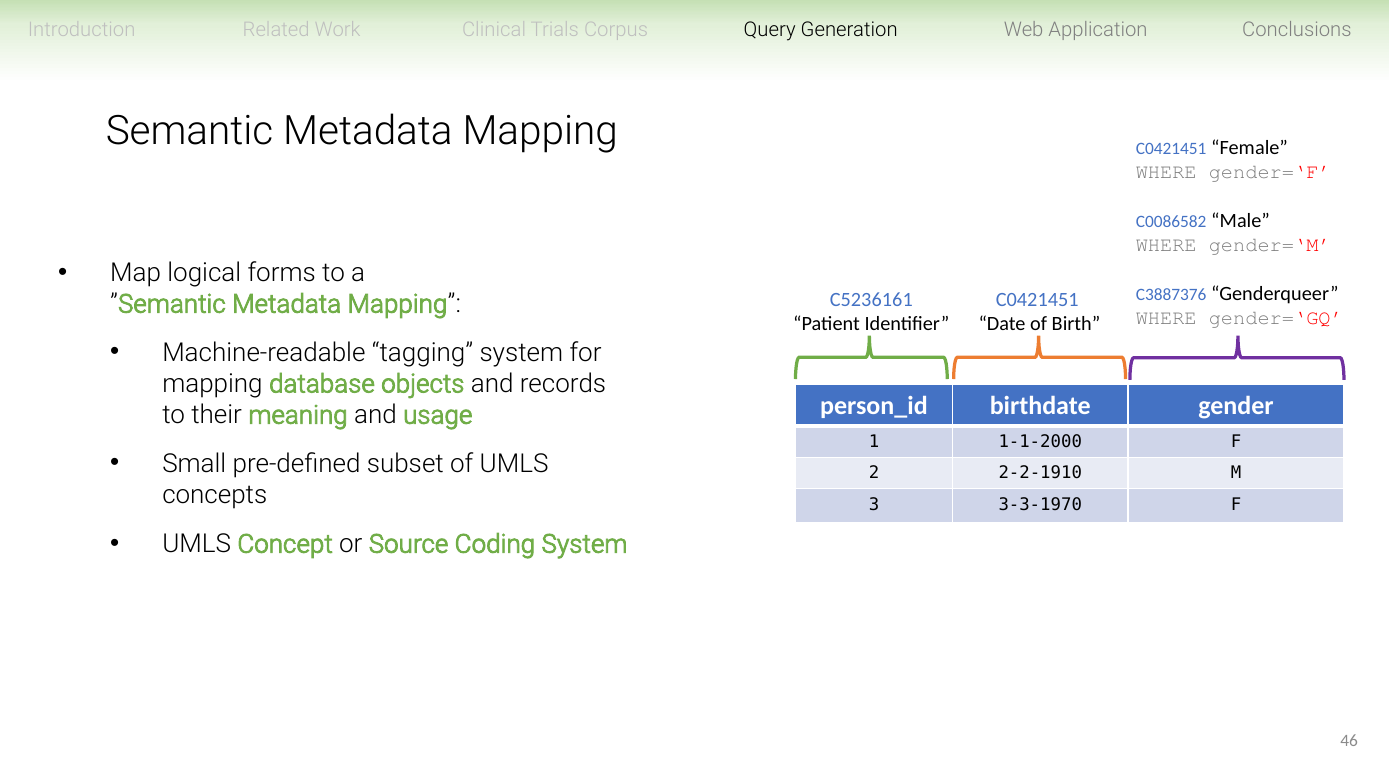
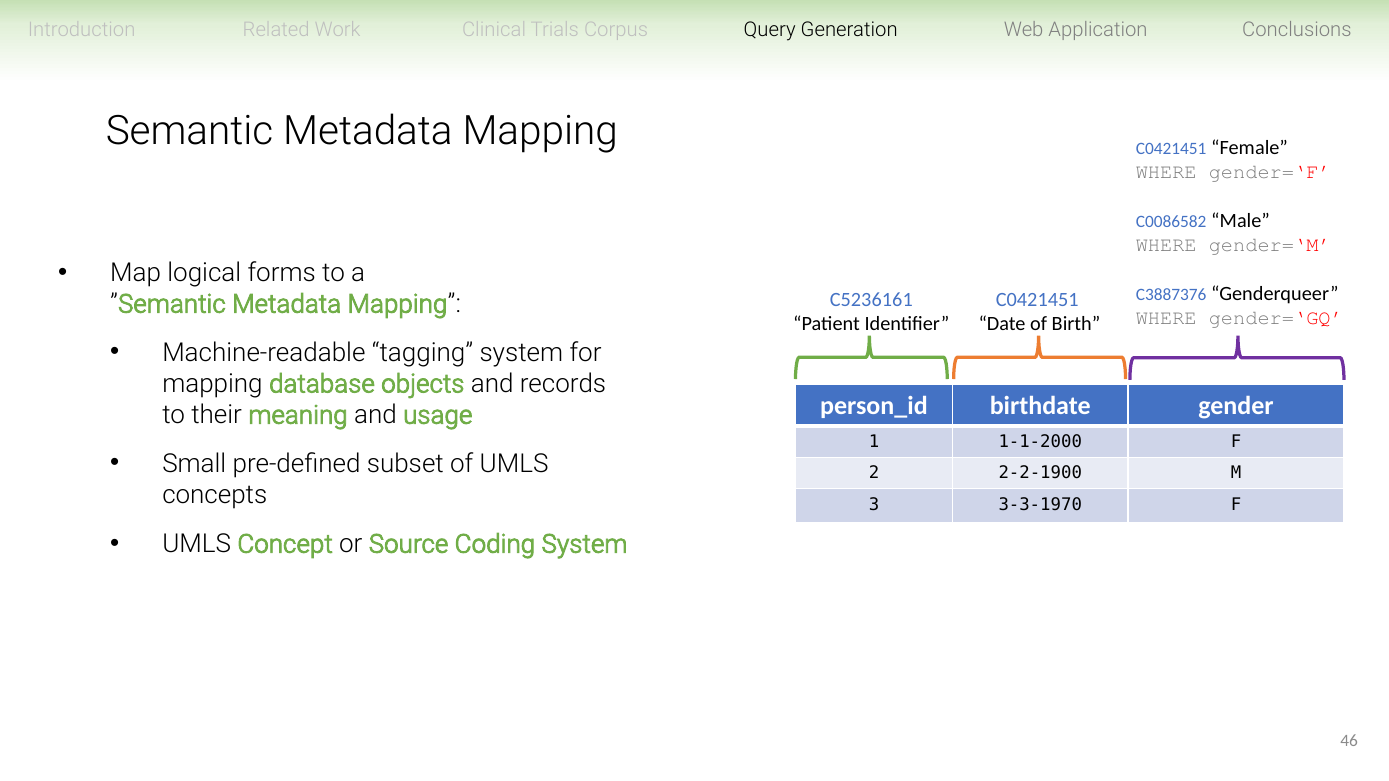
2-2-1910: 2-2-1910 -> 2-2-1900 (1040, 473)
